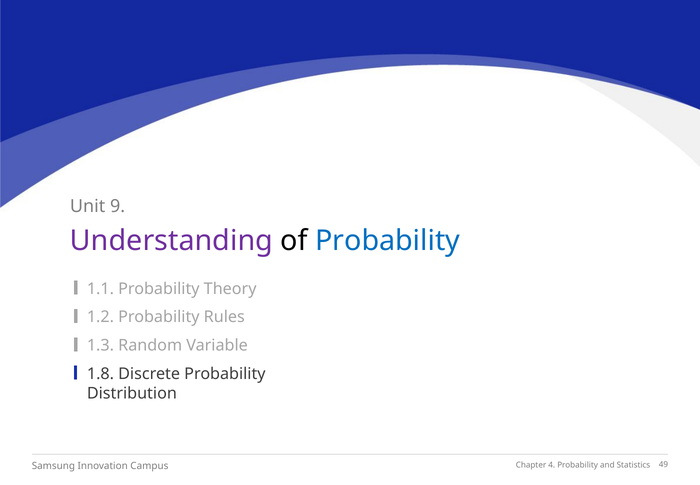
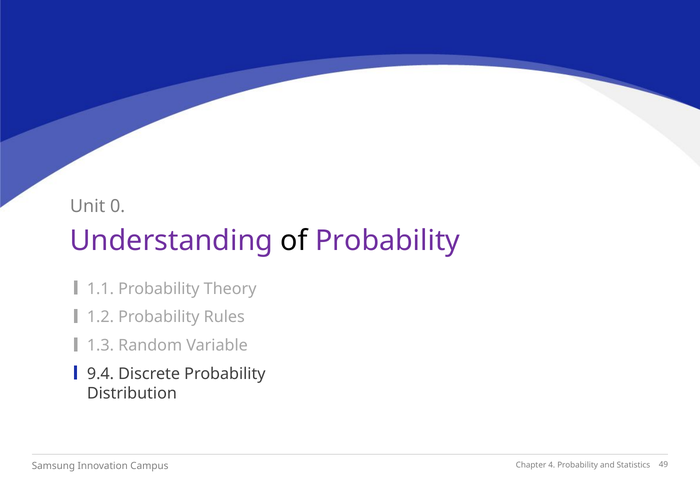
9: 9 -> 0 (118, 206)
Probability colour: blue -> purple (388, 241)
1.8: 1.8 -> 9.4 (100, 374)
